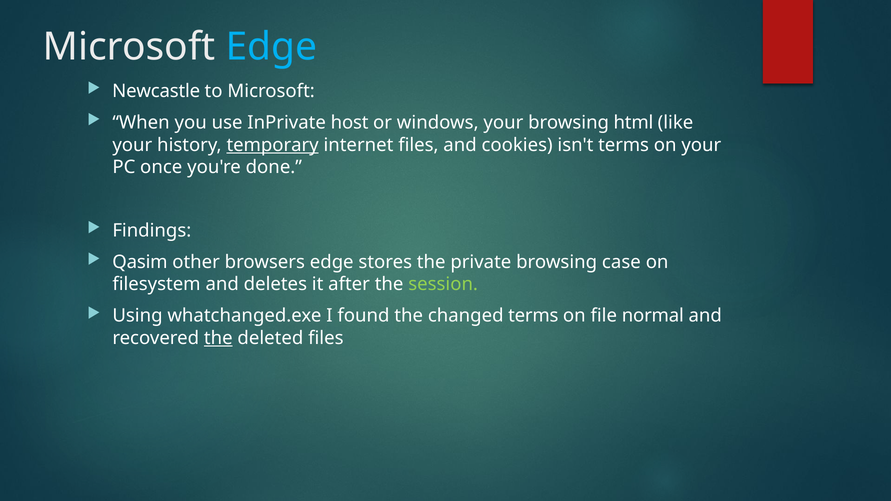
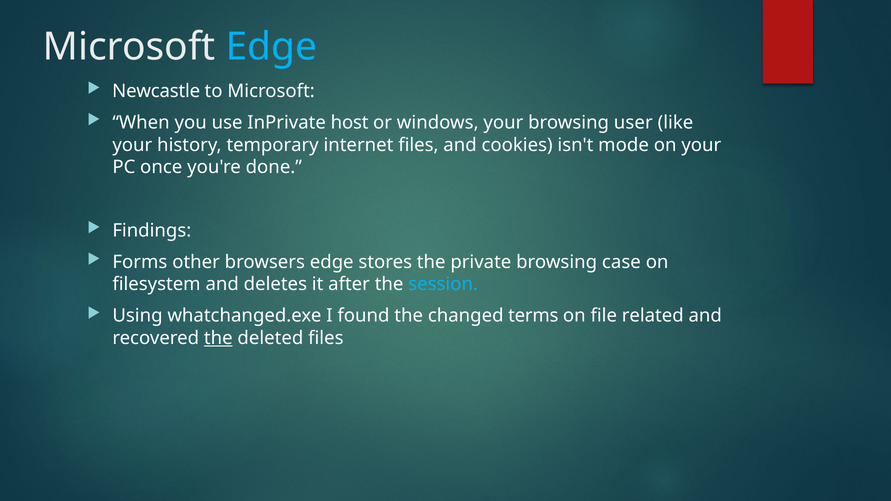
html: html -> user (633, 123)
temporary underline: present -> none (273, 145)
isn't terms: terms -> mode (624, 145)
Qasim: Qasim -> Forms (140, 262)
session colour: light green -> light blue (443, 284)
normal: normal -> related (653, 316)
